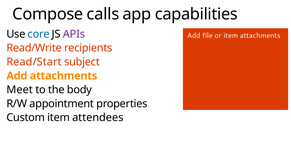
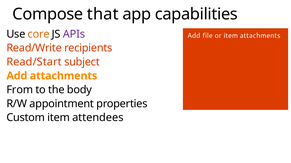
calls: calls -> that (103, 14)
core colour: blue -> orange (39, 34)
Meet: Meet -> From (20, 90)
